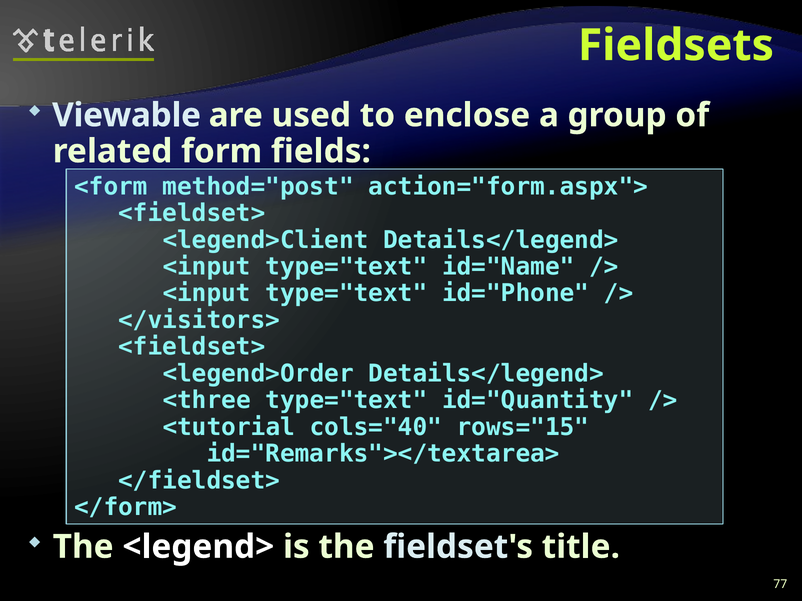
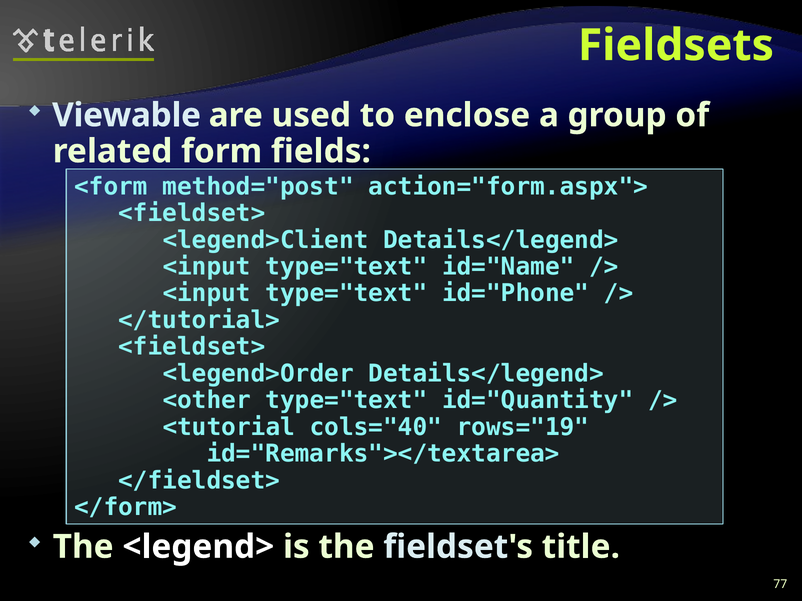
</visitors>: </visitors> -> </tutorial> (199, 320)
<three: <three -> <other (207, 401)
rows="15: rows="15 -> rows="19 (523, 427)
